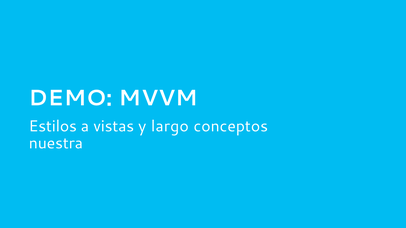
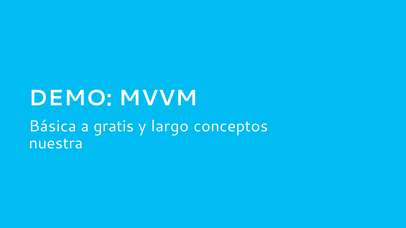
Estilos: Estilos -> Básica (53, 126)
vistas: vistas -> gratis (114, 126)
